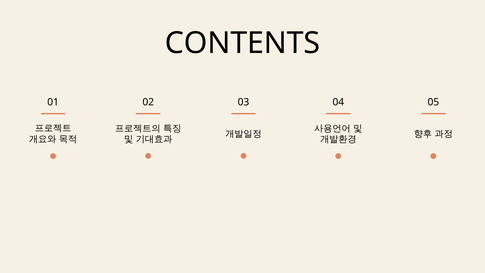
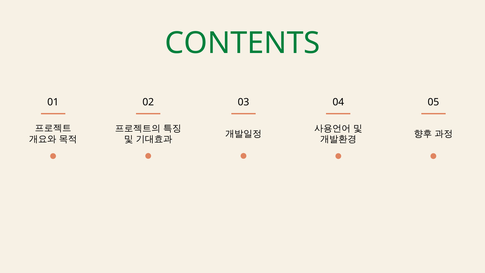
CONTENTS colour: black -> green (243, 43)
